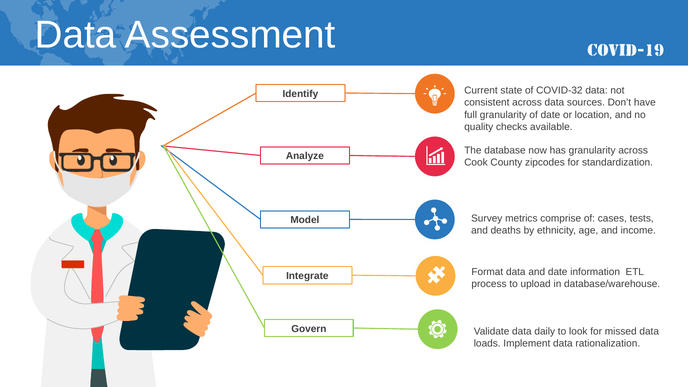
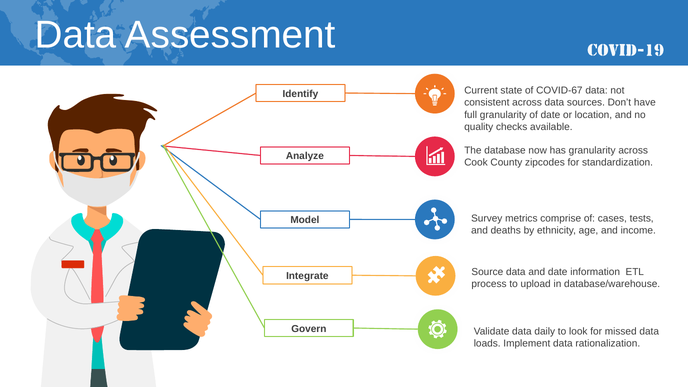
COVID-32: COVID-32 -> COVID-67 (559, 91)
Format: Format -> Source (487, 272)
